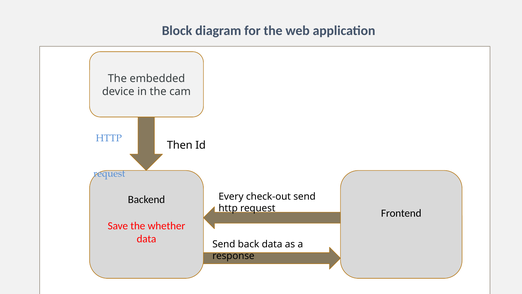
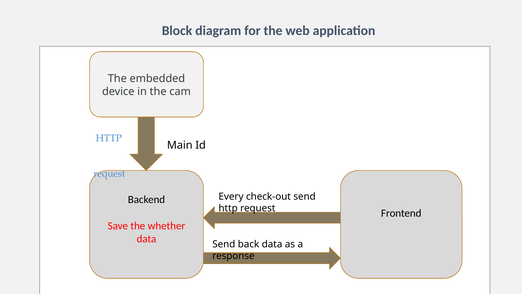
Then: Then -> Main (180, 145)
